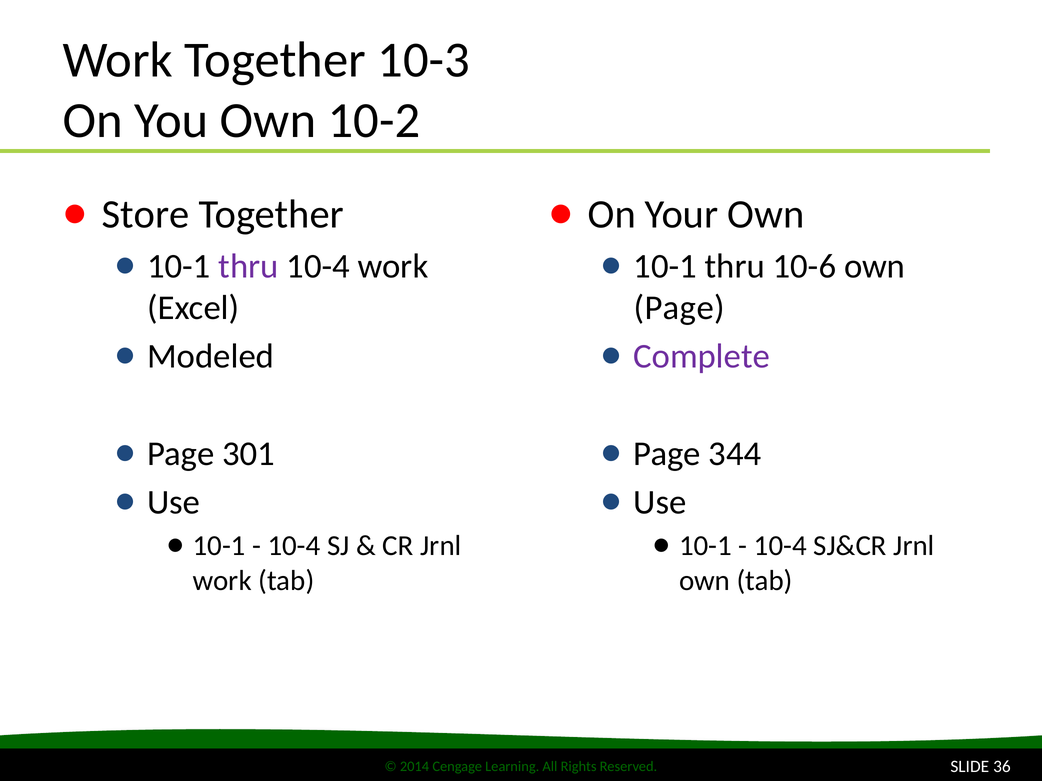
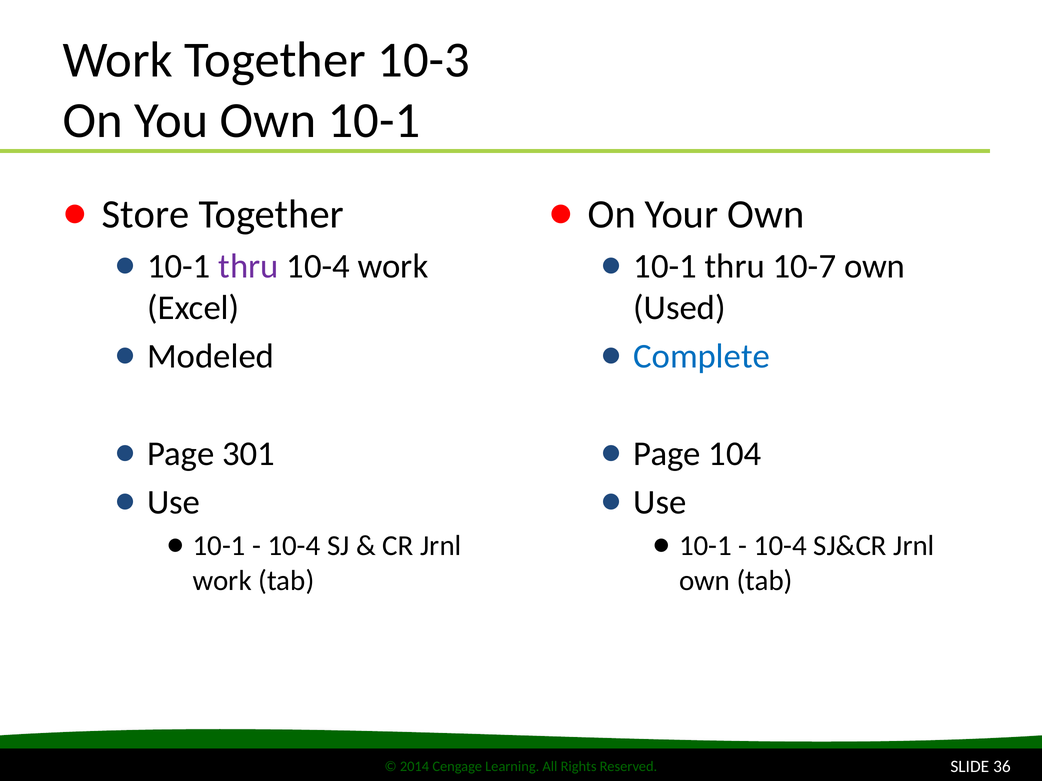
Own 10-2: 10-2 -> 10-1 (374, 121)
10-6: 10-6 -> 10-7 (804, 266)
Page: Page -> Used (680, 308)
Complete colour: purple -> blue (702, 357)
344: 344 -> 104 (735, 454)
